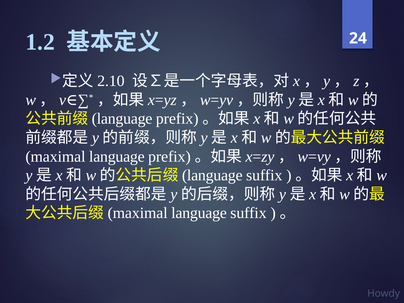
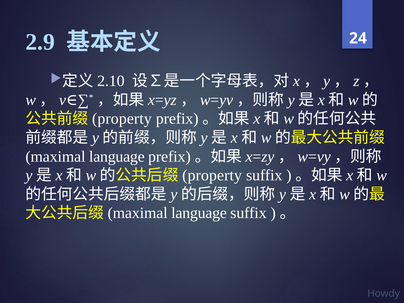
1.2: 1.2 -> 2.9 (40, 42)
language: language -> property (122, 119)
language: language -> property (212, 175)
